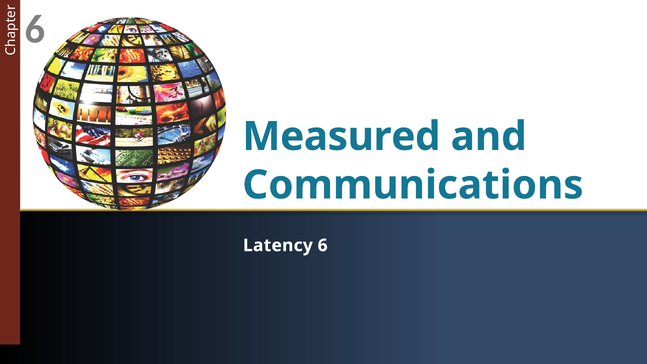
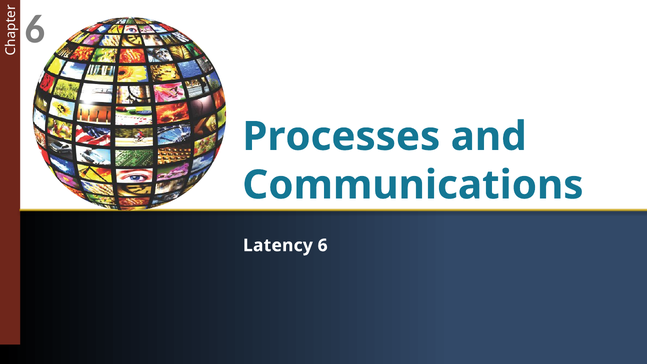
Measured: Measured -> Processes (341, 137)
